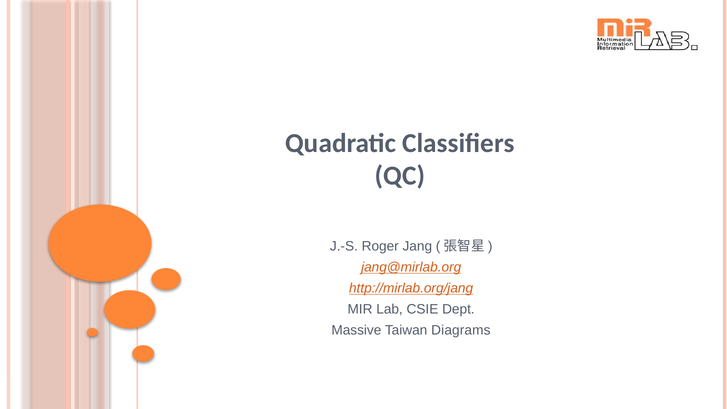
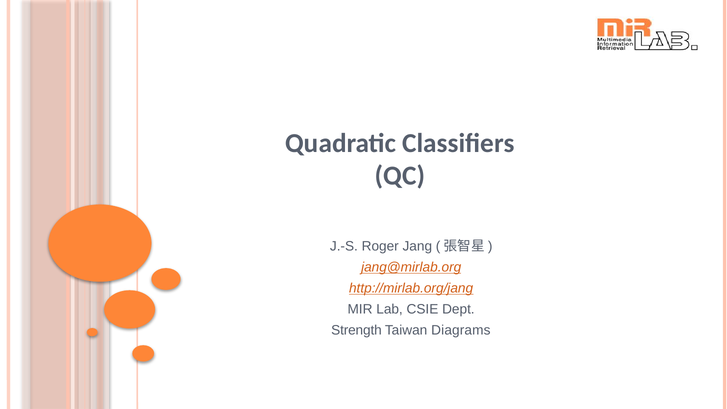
Massive: Massive -> Strength (356, 330)
